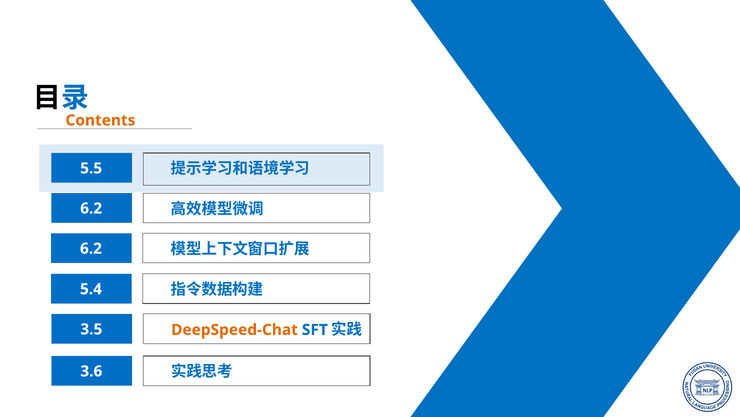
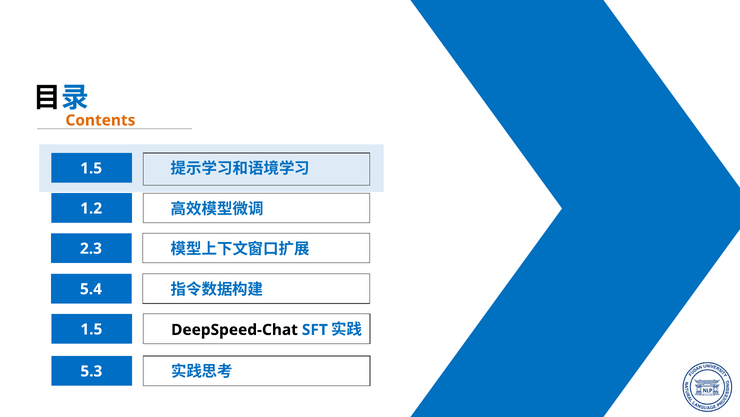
5.5: 5.5 -> 1.5 (91, 168)
6.2: 6.2 -> 1.2 (91, 208)
6.2: 6.2 -> 2.3 (91, 248)
3.5: 3.5 -> 1.5 (91, 329)
DeepSpeed-Chat colour: orange -> black (234, 329)
3.6: 3.6 -> 5.3 (91, 371)
